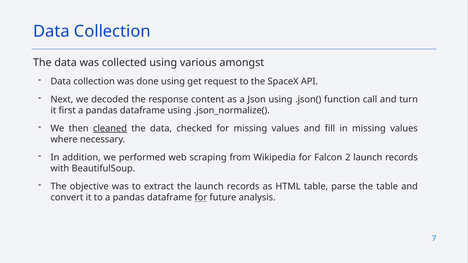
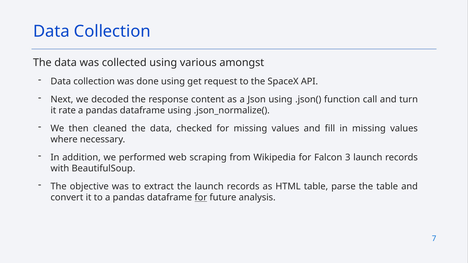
first: first -> rate (67, 111)
cleaned underline: present -> none (110, 128)
2: 2 -> 3 (348, 158)
